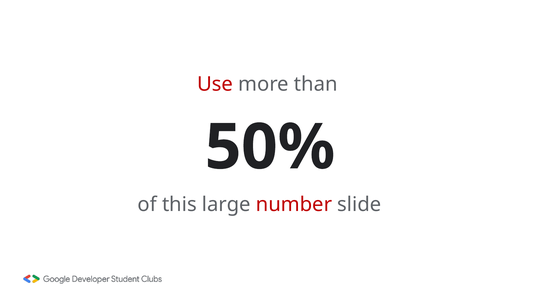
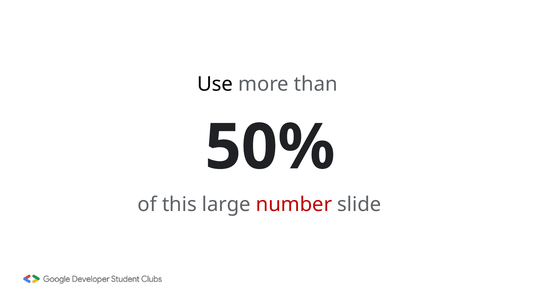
Use colour: red -> black (215, 84)
